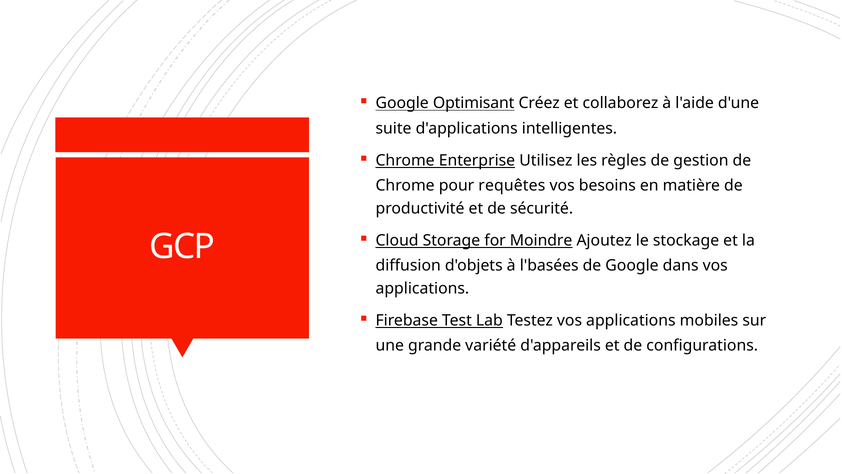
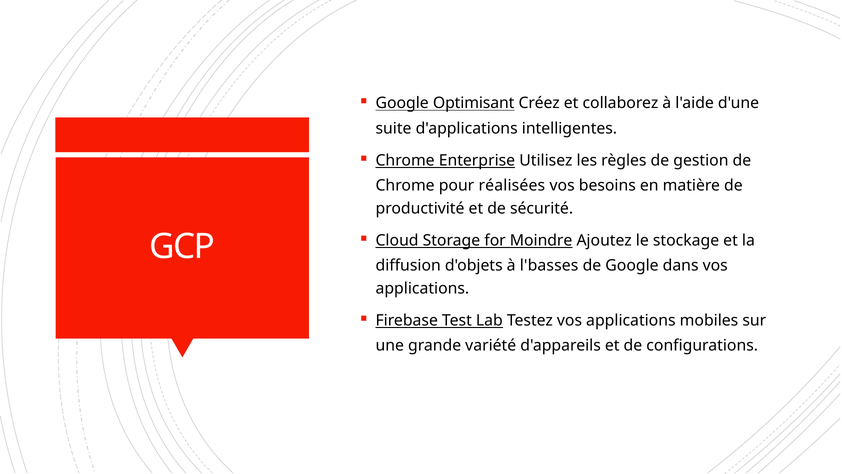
requêtes: requêtes -> réalisées (512, 185)
l'basées: l'basées -> l'basses (549, 265)
